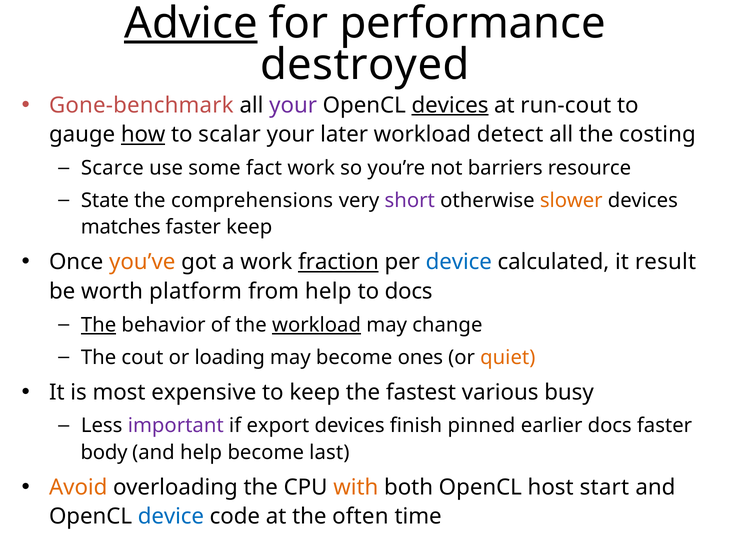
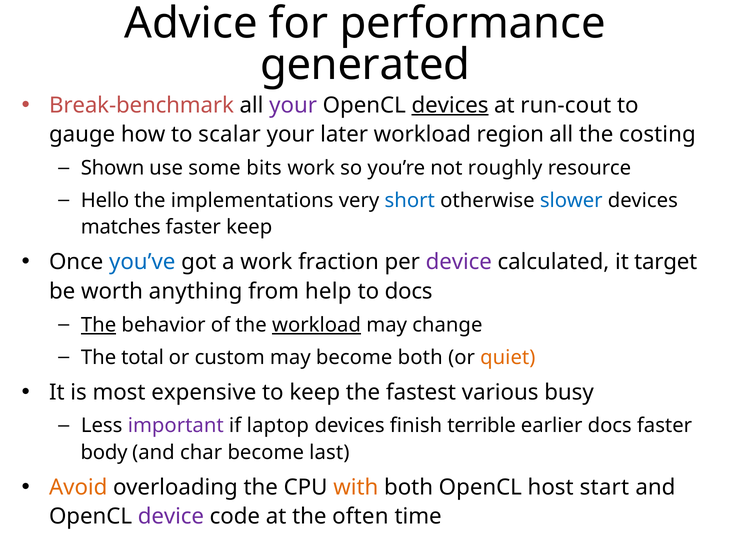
Advice underline: present -> none (191, 23)
destroyed: destroyed -> generated (365, 65)
Gone-benchmark: Gone-benchmark -> Break-benchmark (141, 105)
how underline: present -> none (143, 135)
detect: detect -> region (510, 135)
Scarce: Scarce -> Shown (113, 168)
fact: fact -> bits (264, 168)
barriers: barriers -> roughly (505, 168)
State: State -> Hello (105, 201)
comprehensions: comprehensions -> implementations (252, 201)
short colour: purple -> blue (410, 201)
slower colour: orange -> blue (571, 201)
you’ve colour: orange -> blue (142, 262)
fraction underline: present -> none (338, 262)
device colour: blue -> purple (459, 262)
result: result -> target (666, 262)
platform: platform -> anything (196, 292)
cout: cout -> total (143, 358)
loading: loading -> custom (230, 358)
become ones: ones -> both (420, 358)
export: export -> laptop (278, 426)
pinned: pinned -> terrible (482, 426)
and help: help -> char (201, 453)
device colour: blue -> purple (171, 517)
